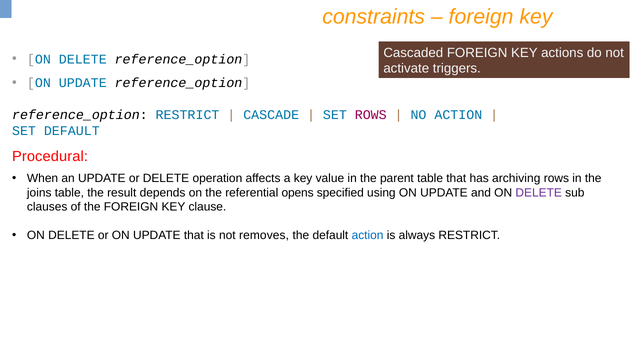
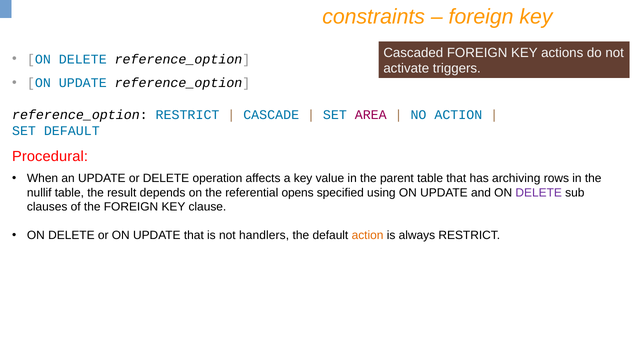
SET ROWS: ROWS -> AREA (371, 115)
joins: joins -> nullif (39, 193)
removes: removes -> handlers (264, 236)
action colour: blue -> orange (368, 236)
